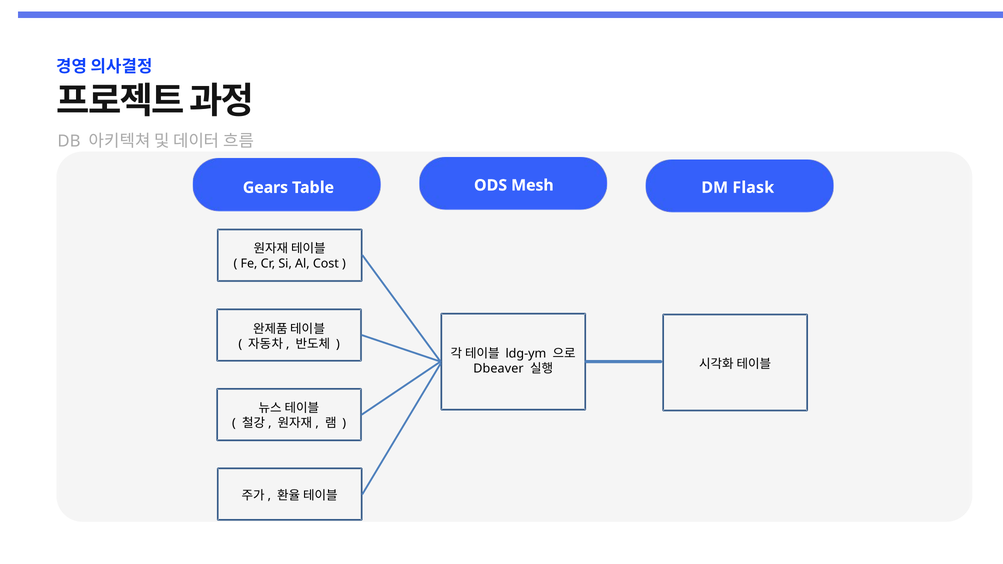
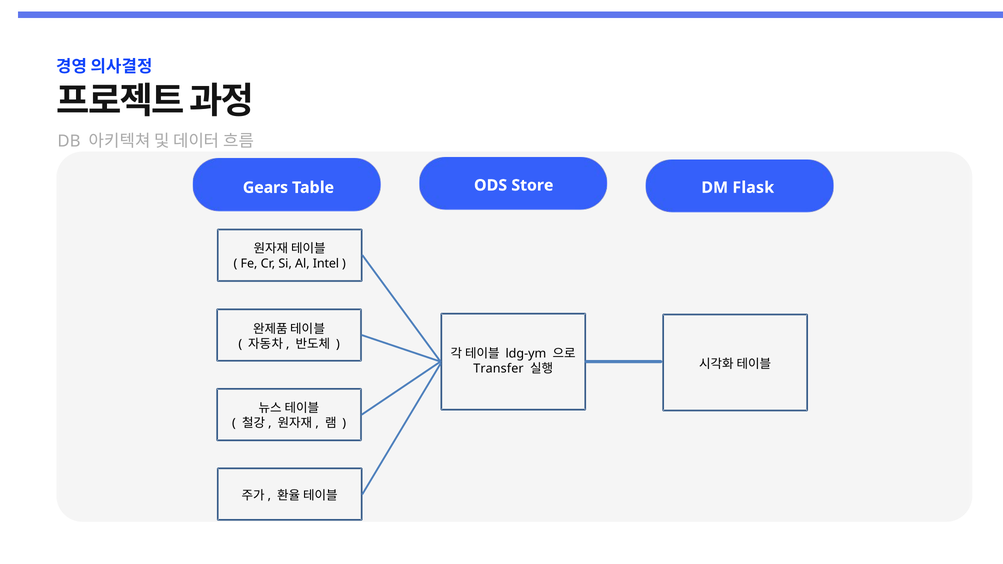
Mesh: Mesh -> Store (532, 185)
Cost: Cost -> Intel (326, 264)
Dbeaver: Dbeaver -> Transfer (498, 369)
